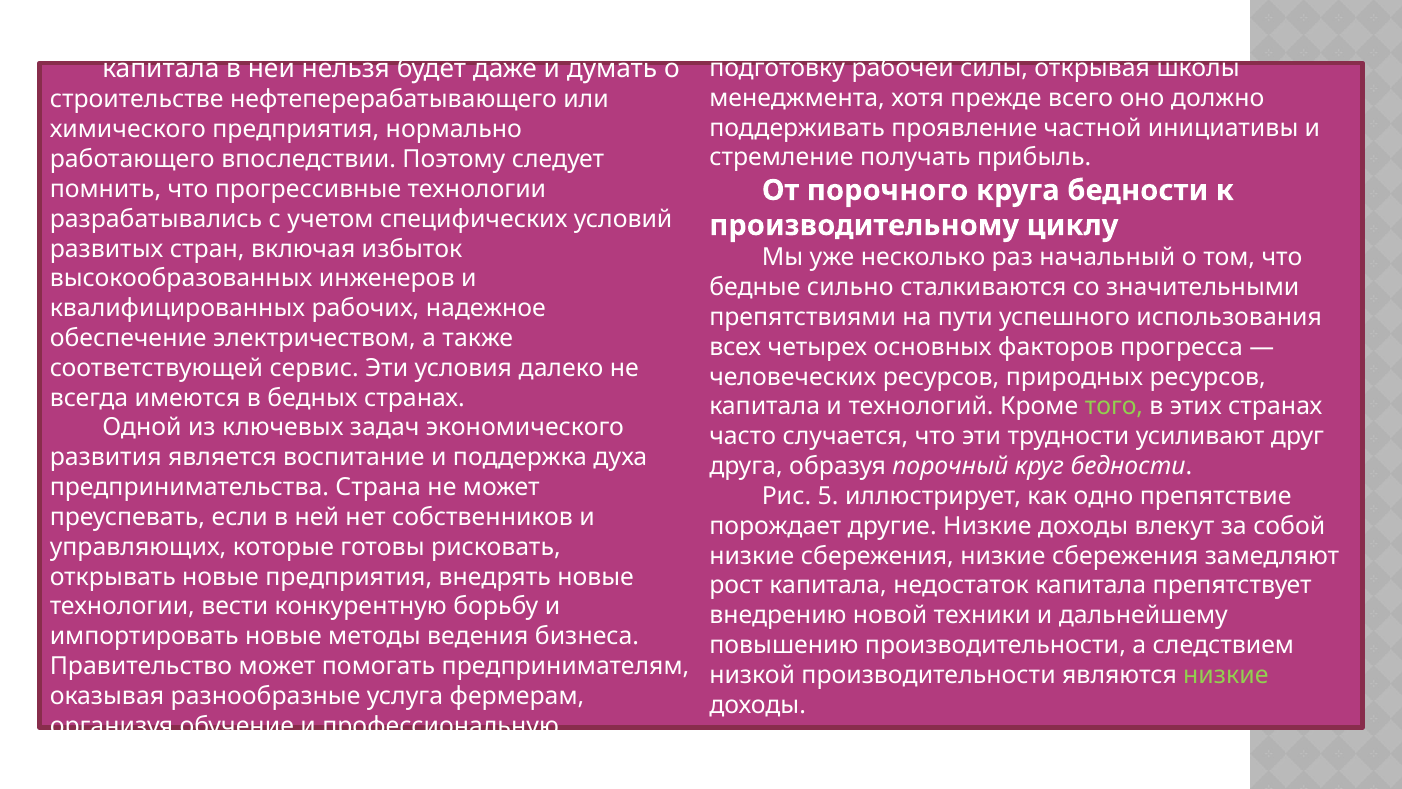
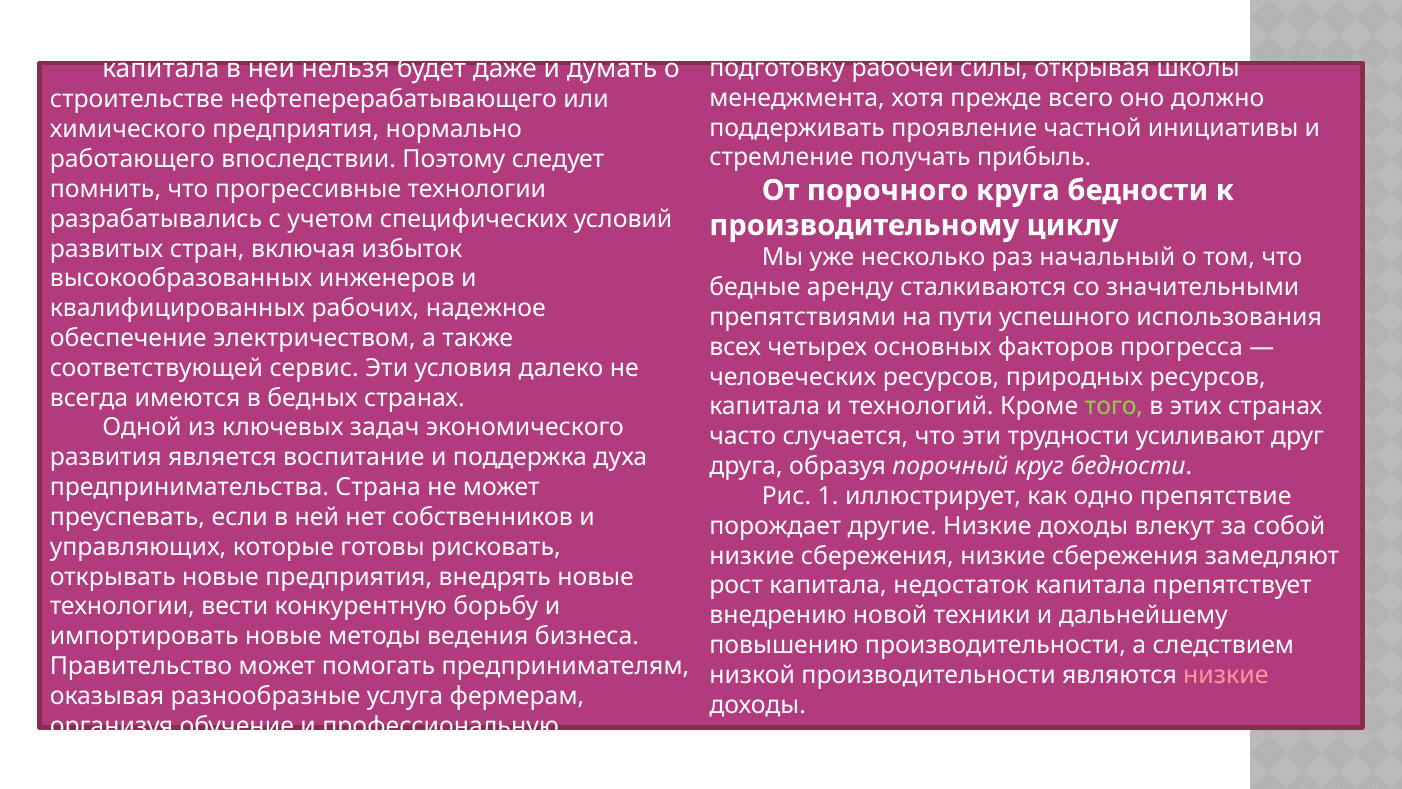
сильно: сильно -> аренду (850, 287)
5: 5 -> 1 (828, 496)
низкие colour: light green -> pink (1226, 675)
